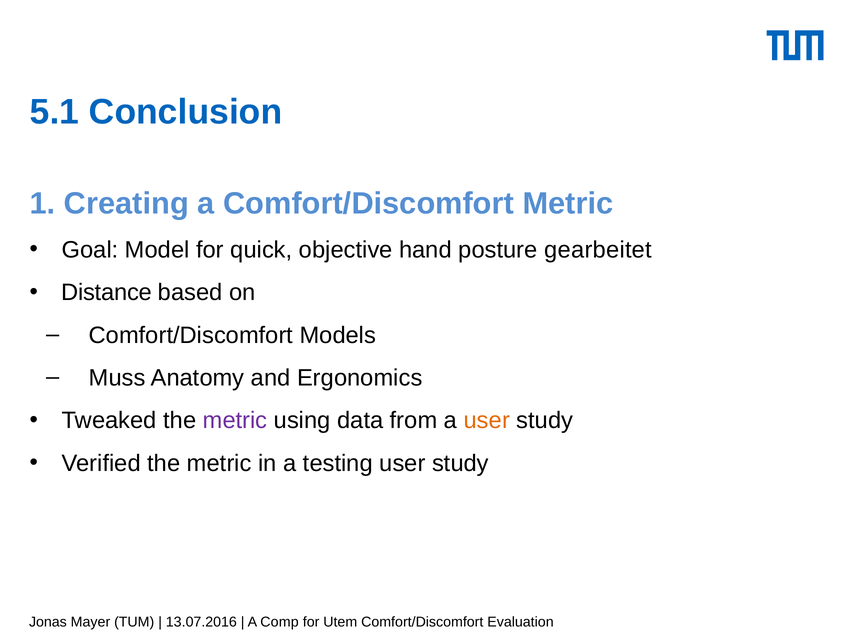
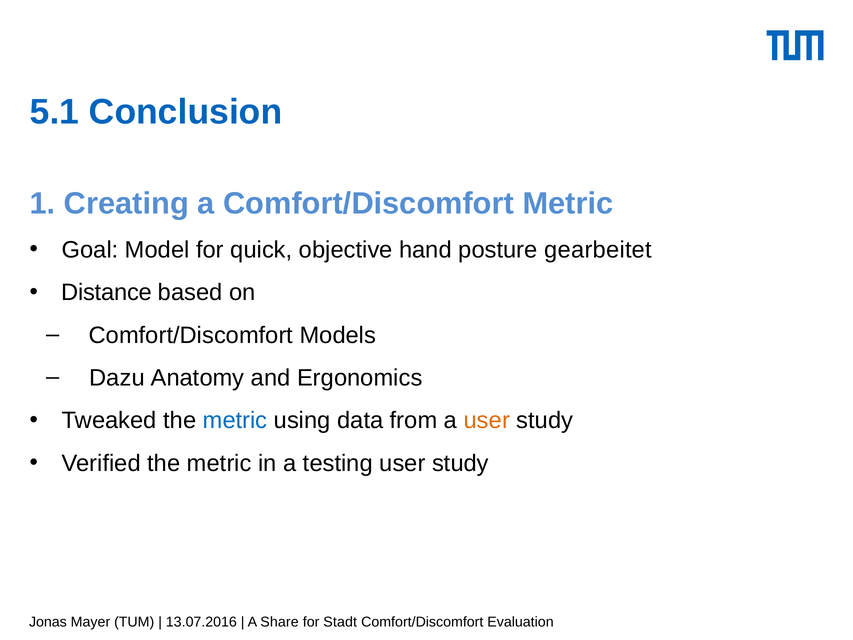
Muss: Muss -> Dazu (117, 378)
metric colour: purple -> blue (235, 420)
Comp: Comp -> Share (280, 622)
Utem: Utem -> Stadt (340, 622)
